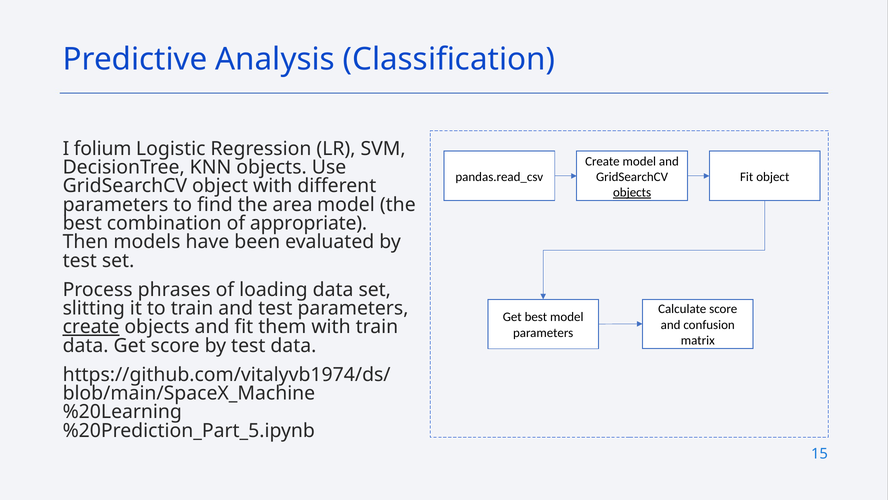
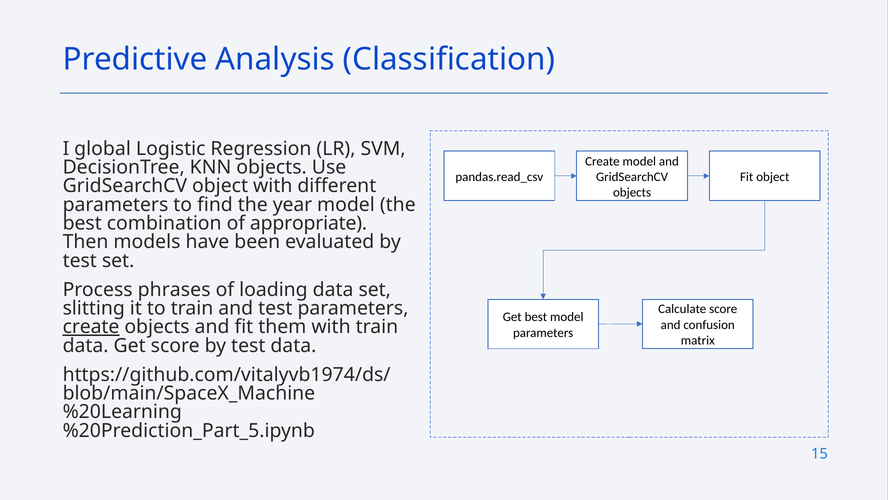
folium: folium -> global (103, 148)
objects underline: present -> none (632, 192)
area: area -> year (292, 204)
